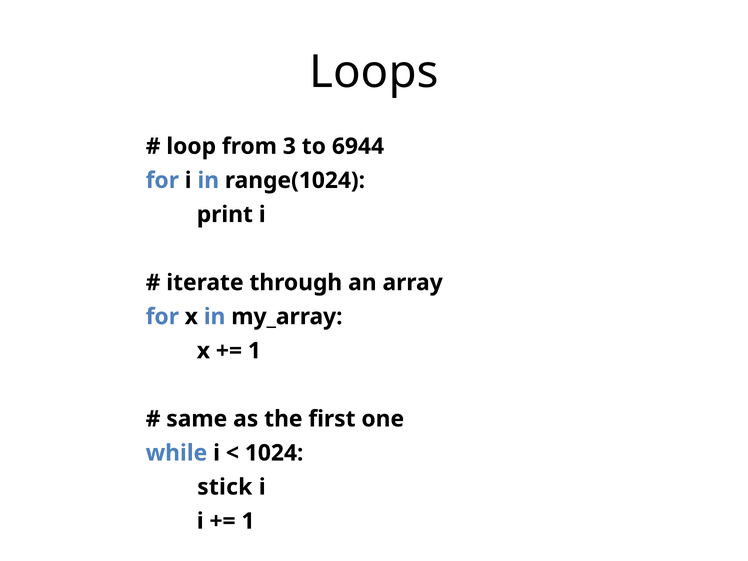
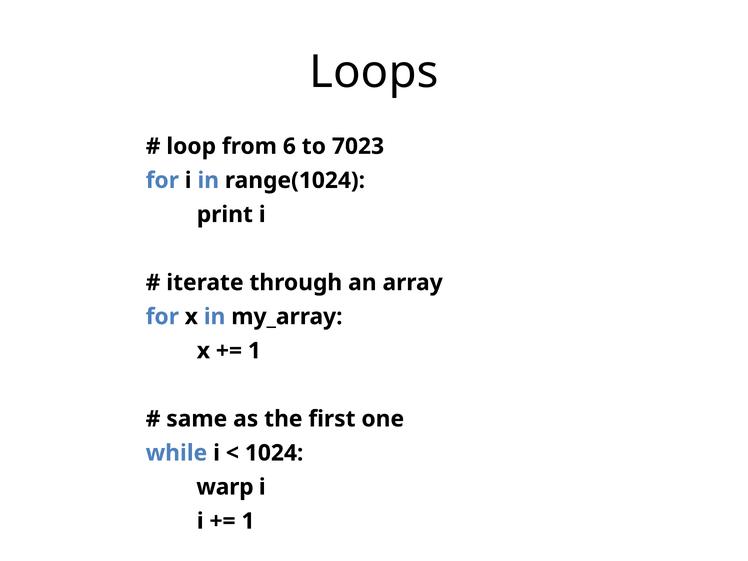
3: 3 -> 6 (289, 146)
6944: 6944 -> 7023 (358, 146)
stick: stick -> warp (225, 487)
